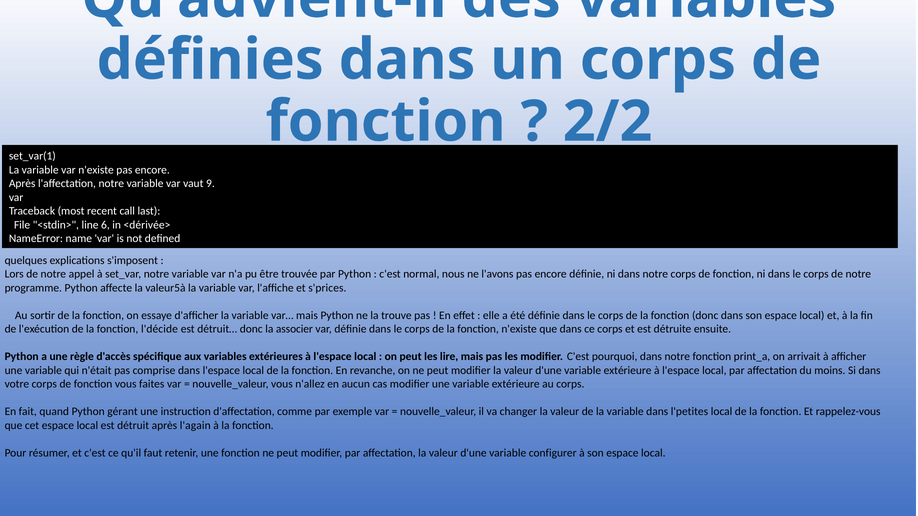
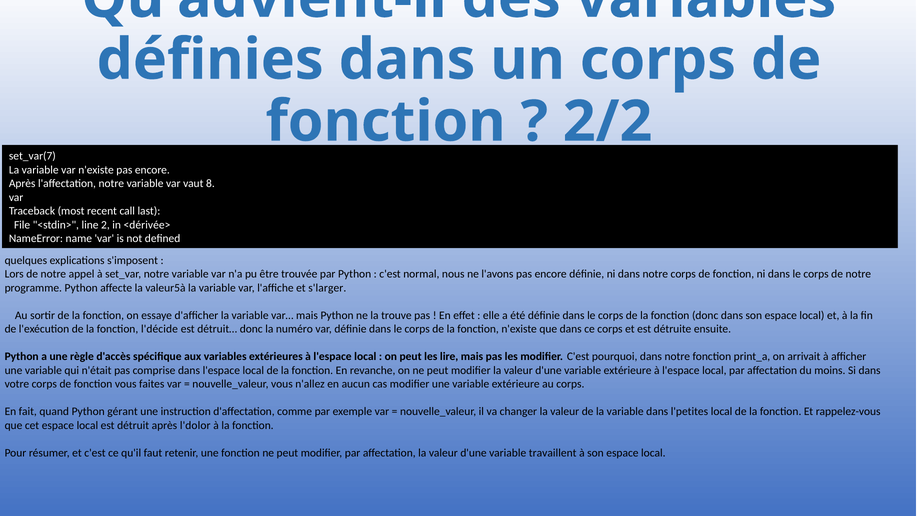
set_var(1: set_var(1 -> set_var(7 (32, 156)
9: 9 -> 8 (210, 184)
6: 6 -> 2 (105, 225)
s'prices: s'prices -> s'larger (327, 288)
associer: associer -> numéro (294, 329)
l'again: l'again -> l'dolor (195, 426)
configurer: configurer -> travaillent (553, 453)
